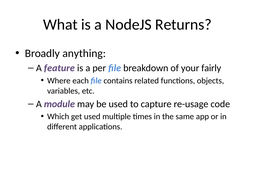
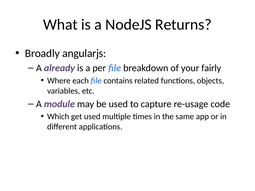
anything: anything -> angularjs (84, 54)
feature: feature -> already (59, 68)
